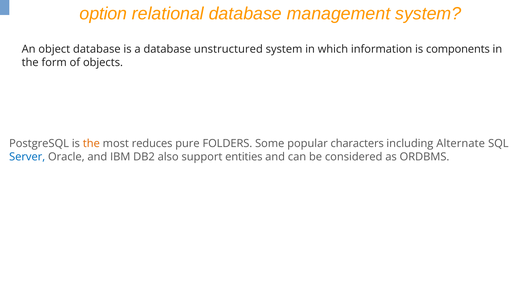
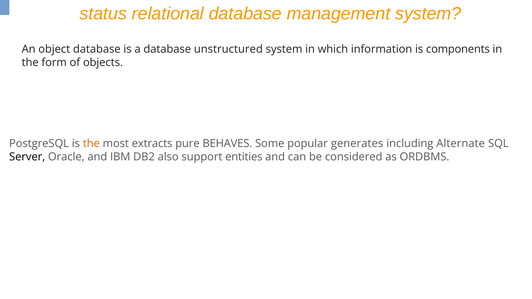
option: option -> status (103, 14)
reduces: reduces -> extracts (152, 144)
FOLDERS: FOLDERS -> BEHAVES (227, 144)
characters: characters -> generates (357, 144)
Server colour: blue -> black (27, 157)
